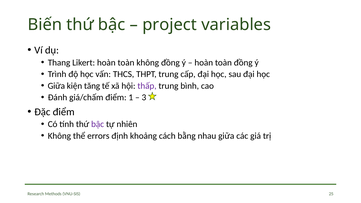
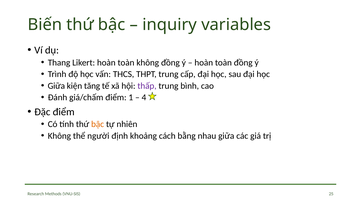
project: project -> inquiry (170, 25)
3: 3 -> 4 (144, 98)
bậc colour: purple -> orange (98, 124)
errors: errors -> người (98, 136)
